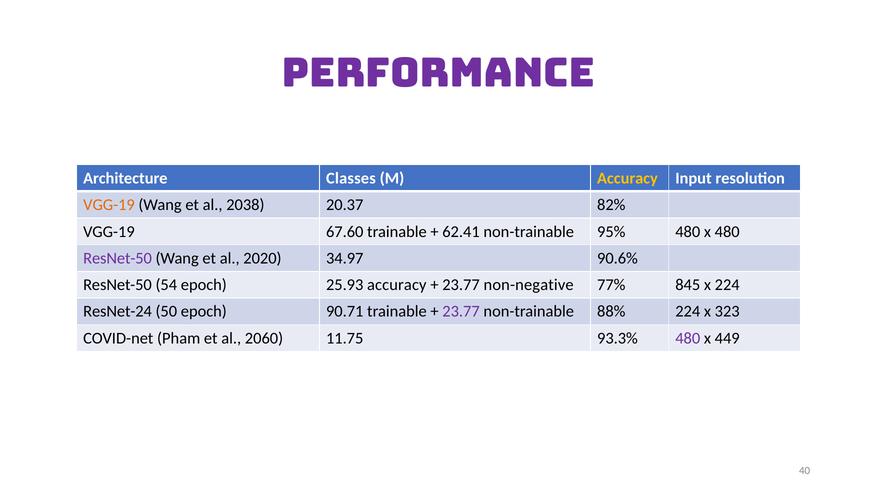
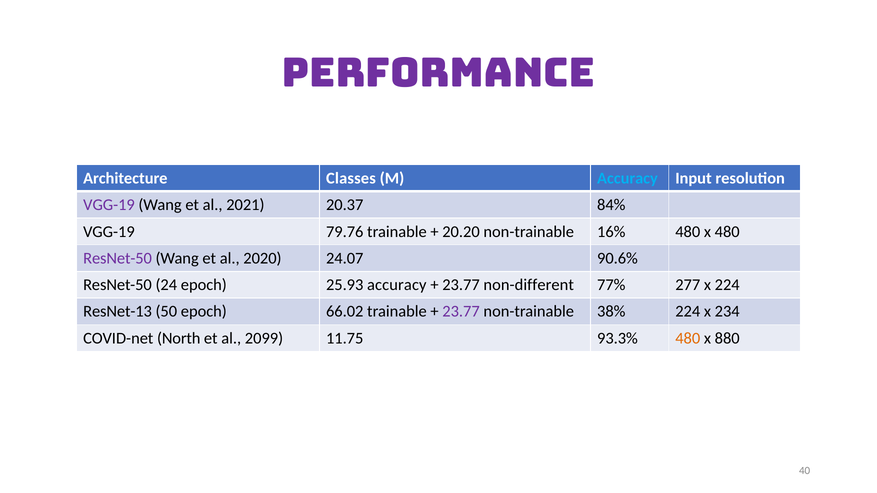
Accuracy colour: yellow -> light blue (627, 178)
VGG-19 colour: orange -> purple (109, 205)
2038: 2038 -> 2021 (245, 205)
82%: 82% -> 84% (611, 205)
67.60: 67.60 -> 79.76 (345, 232)
62.41: 62.41 -> 20.20 (461, 232)
95%: 95% -> 16% (611, 232)
34.97: 34.97 -> 24.07 (345, 258)
54: 54 -> 24 (166, 285)
non-negative: non-negative -> non-different (529, 285)
845: 845 -> 277 (688, 285)
ResNet-24: ResNet-24 -> ResNet-13 (118, 312)
90.71: 90.71 -> 66.02 (345, 312)
88%: 88% -> 38% (611, 312)
323: 323 -> 234 (727, 312)
Pham: Pham -> North (179, 338)
2060: 2060 -> 2099 (264, 338)
480 colour: purple -> orange (688, 338)
449: 449 -> 880 (727, 338)
